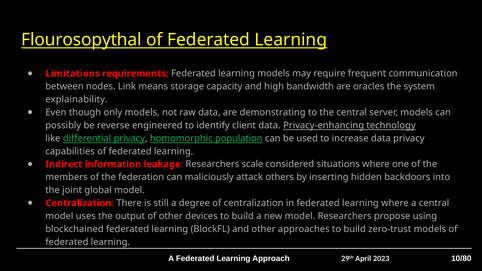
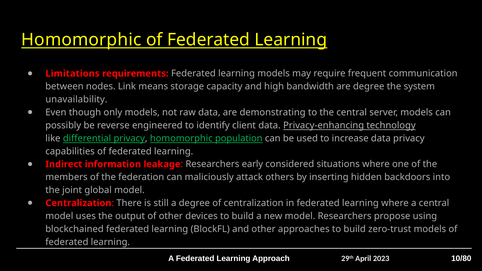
Flourosopythal: Flourosopythal -> Homomorphic (81, 40)
are oracles: oracles -> degree (369, 87)
explainability: explainability -> unavailability (76, 99)
scale: scale -> early (252, 164)
